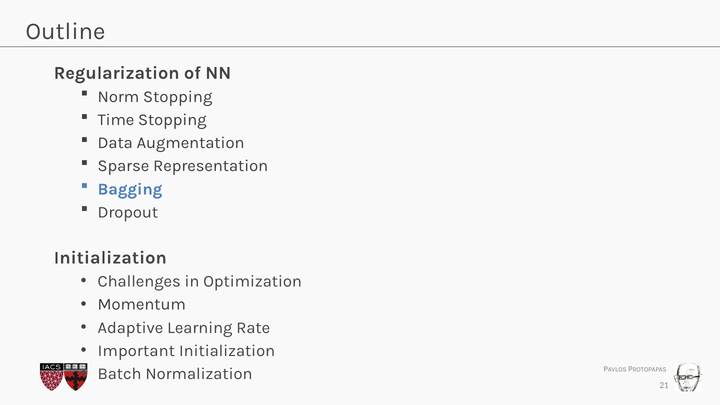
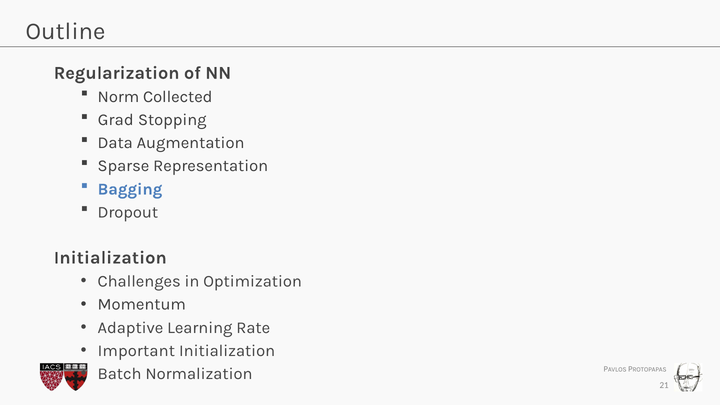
Norm Stopping: Stopping -> Collected (178, 97)
Time: Time -> Grad (116, 120)
